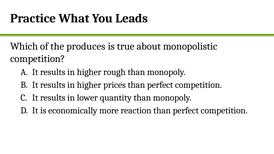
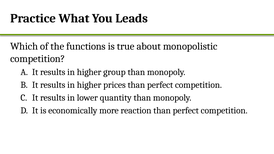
produces: produces -> functions (86, 46)
rough: rough -> group (114, 72)
